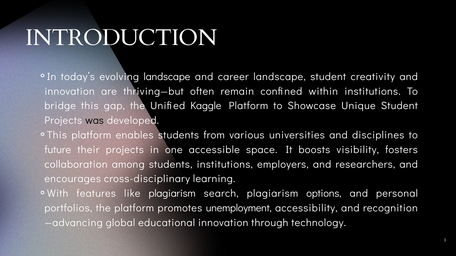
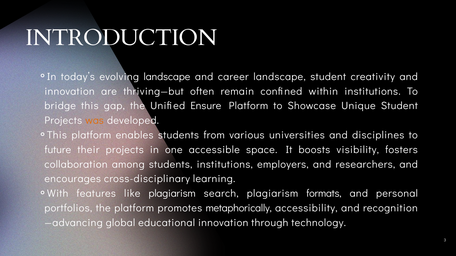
Kaggle: Kaggle -> Ensure (206, 106)
was colour: black -> orange (95, 121)
options: options -> formats (324, 194)
unemployment: unemployment -> metaphorically (239, 208)
